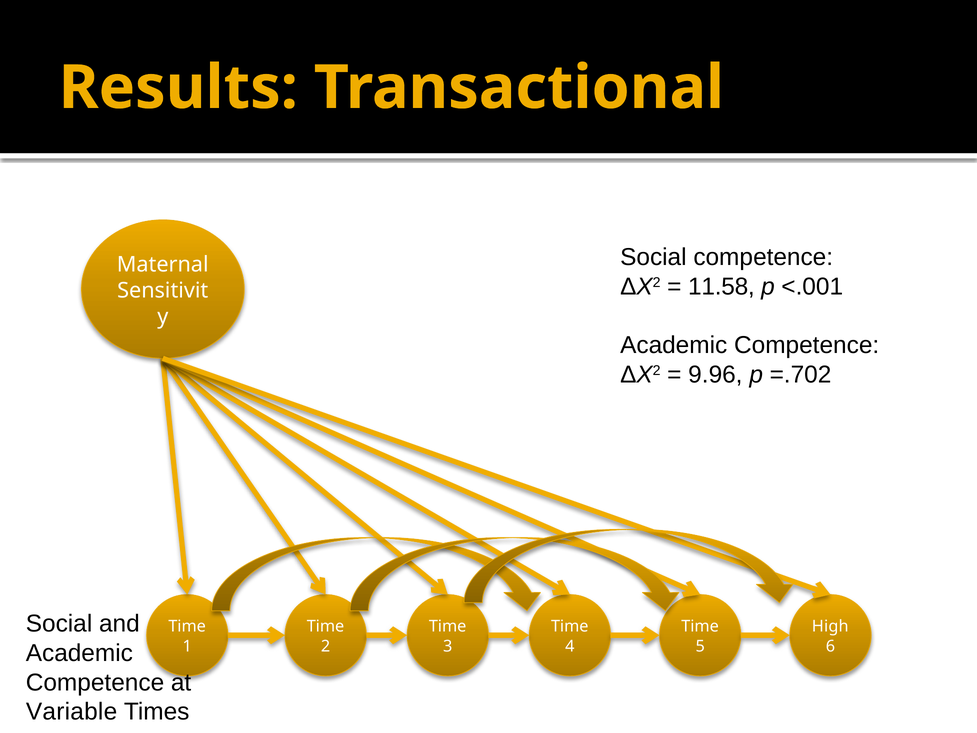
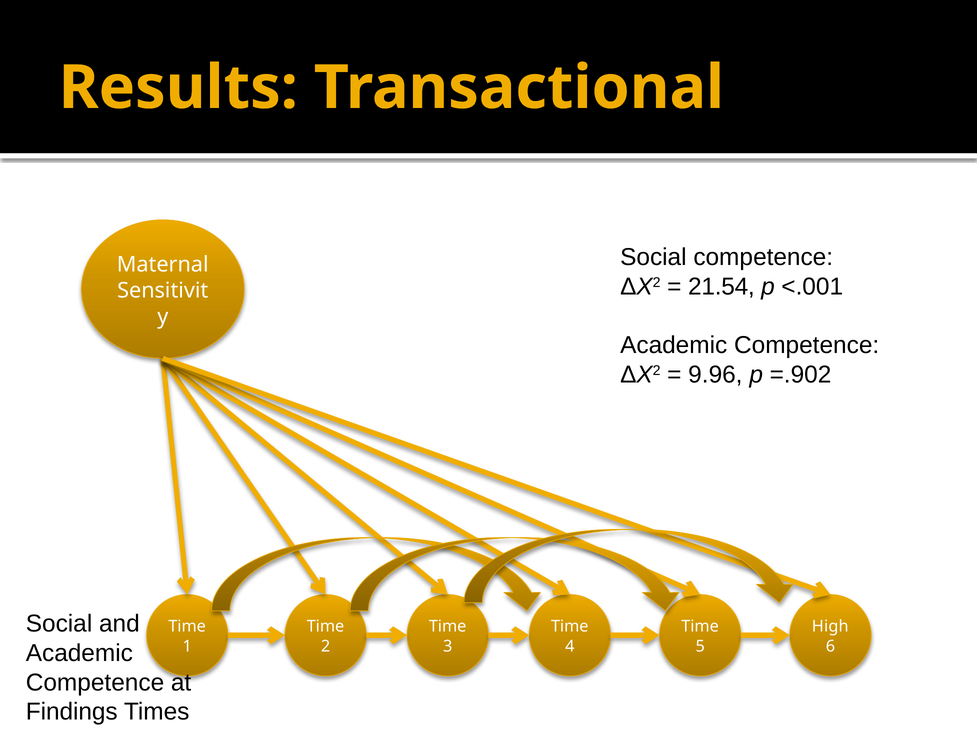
11.58: 11.58 -> 21.54 (721, 287)
=.702: =.702 -> =.902 (801, 374)
Variable: Variable -> Findings (72, 712)
